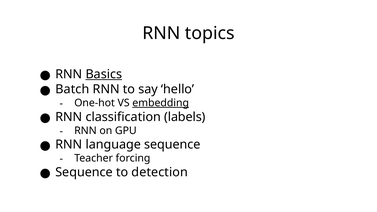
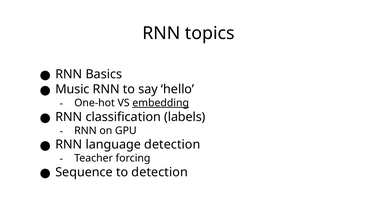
Basics underline: present -> none (104, 74)
Batch: Batch -> Music (72, 89)
language sequence: sequence -> detection (172, 145)
